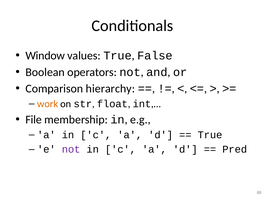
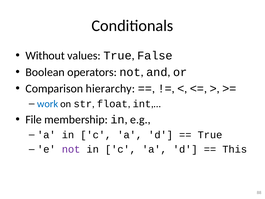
Window: Window -> Without (45, 56)
work colour: orange -> blue (48, 104)
Pred: Pred -> This (235, 149)
